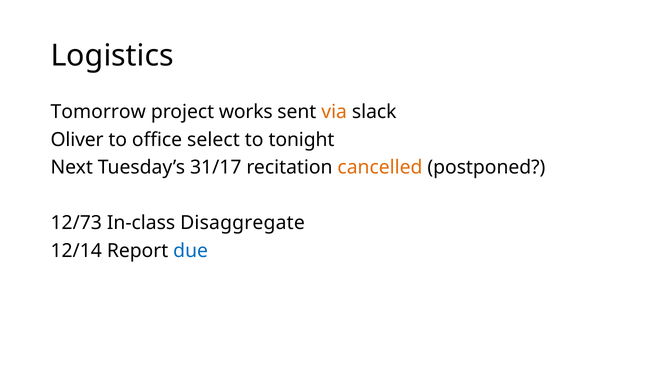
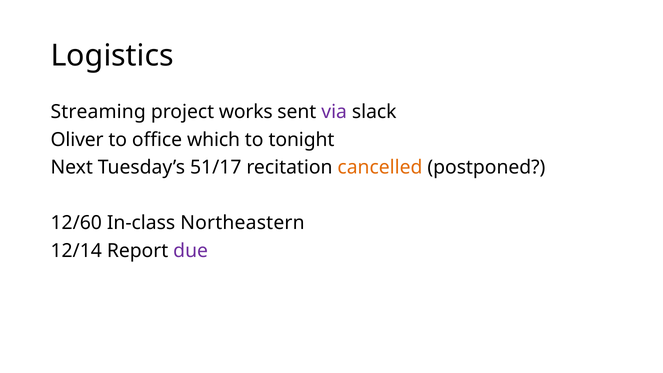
Tomorrow: Tomorrow -> Streaming (98, 112)
via colour: orange -> purple (334, 112)
select: select -> which (214, 140)
31/17: 31/17 -> 51/17 (216, 168)
12/73: 12/73 -> 12/60 (76, 223)
Disaggregate: Disaggregate -> Northeastern (242, 223)
due colour: blue -> purple (191, 251)
